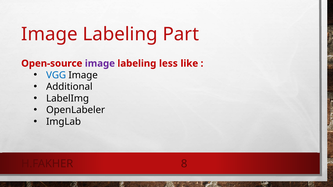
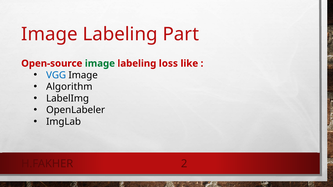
image colour: purple -> green (100, 64)
less: less -> loss (168, 64)
Additional: Additional -> Algorithm (69, 87)
8: 8 -> 2 (184, 164)
